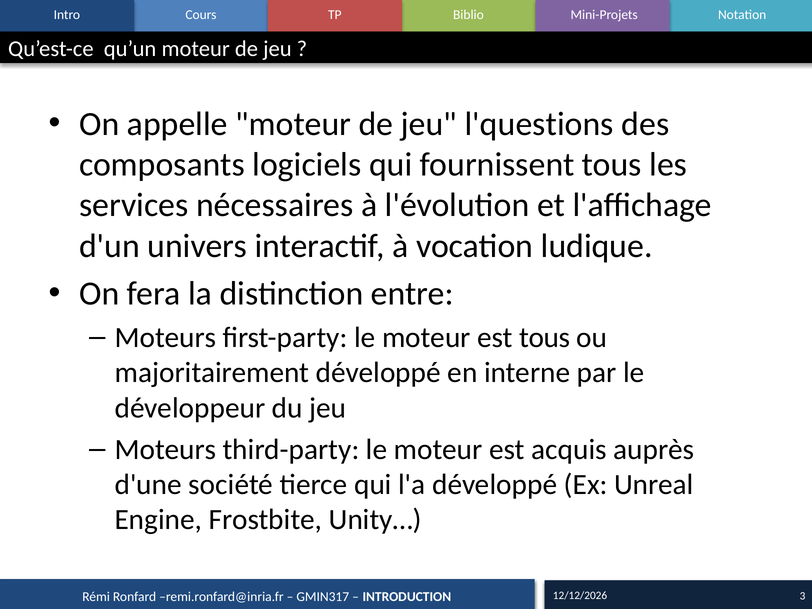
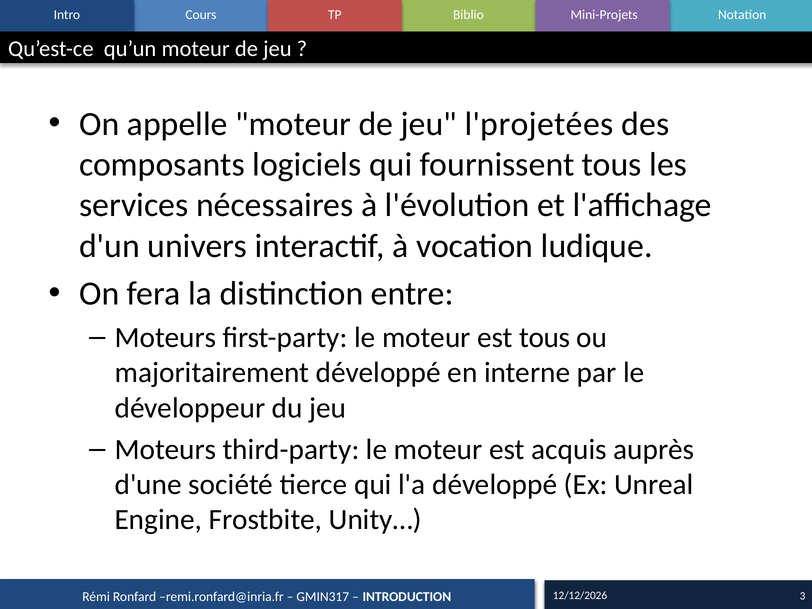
l'questions: l'questions -> l'projetées (539, 124)
